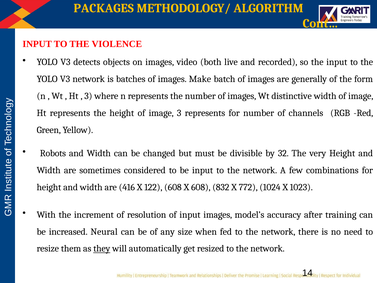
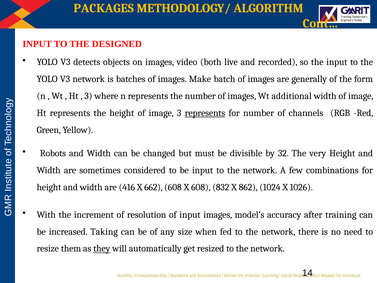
VIOLENCE: VIOLENCE -> DESIGNED (117, 44)
distinctive: distinctive -> additional (292, 96)
represents underline: none -> present (205, 113)
122: 122 -> 662 (153, 187)
772: 772 -> 862 (248, 187)
1023: 1023 -> 1026 (301, 187)
Neural: Neural -> Taking (104, 231)
